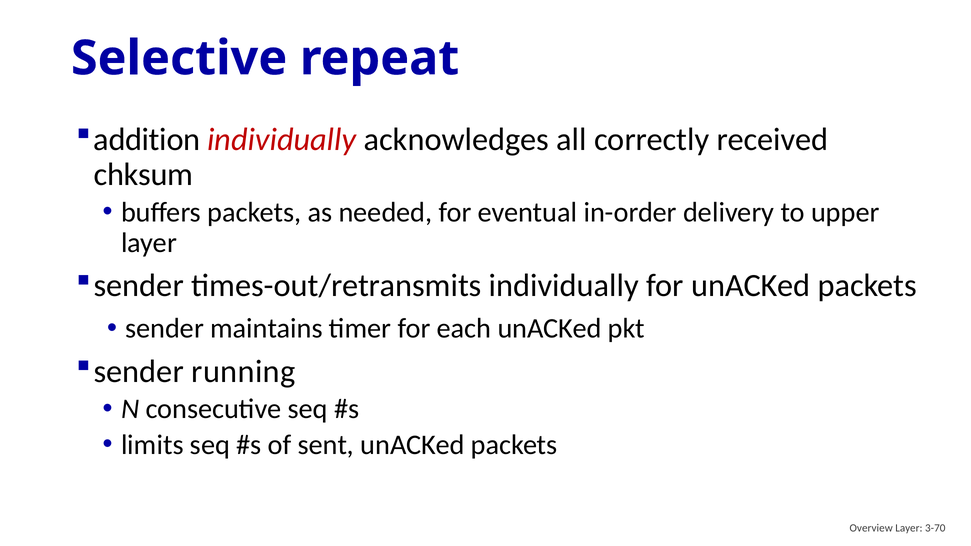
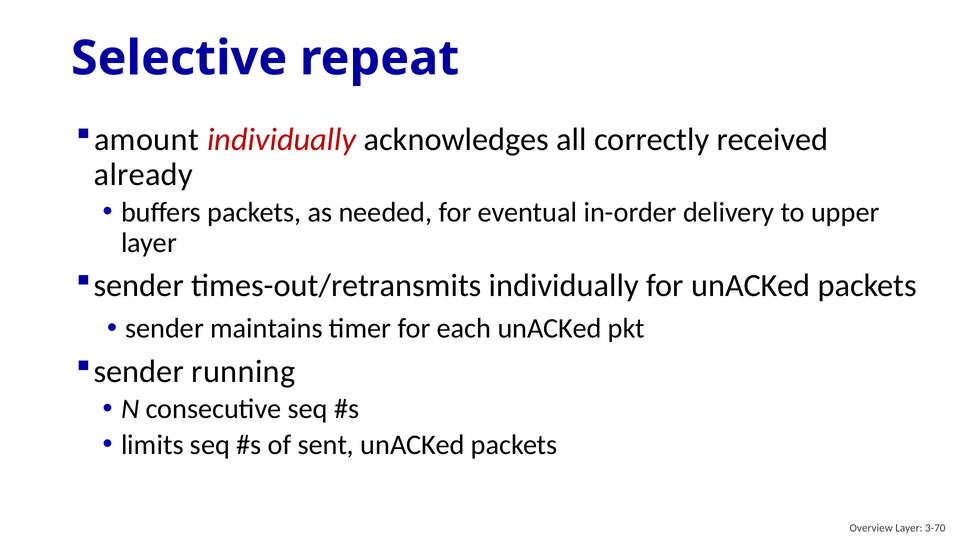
addition: addition -> amount (147, 140)
chksum: chksum -> already (143, 175)
